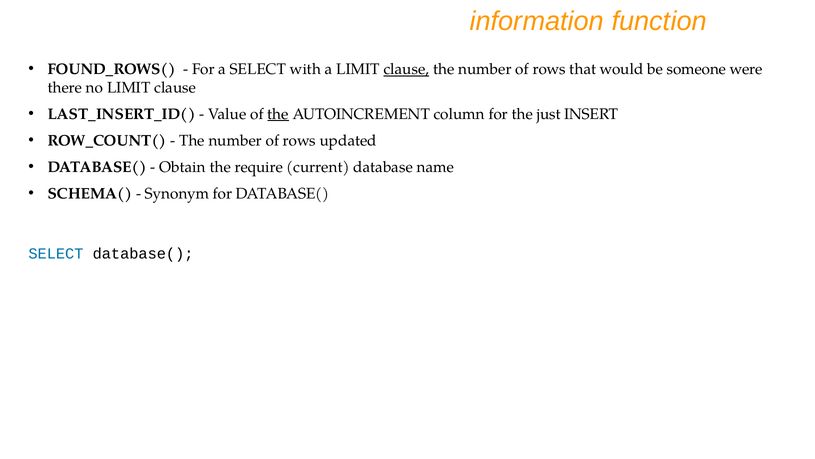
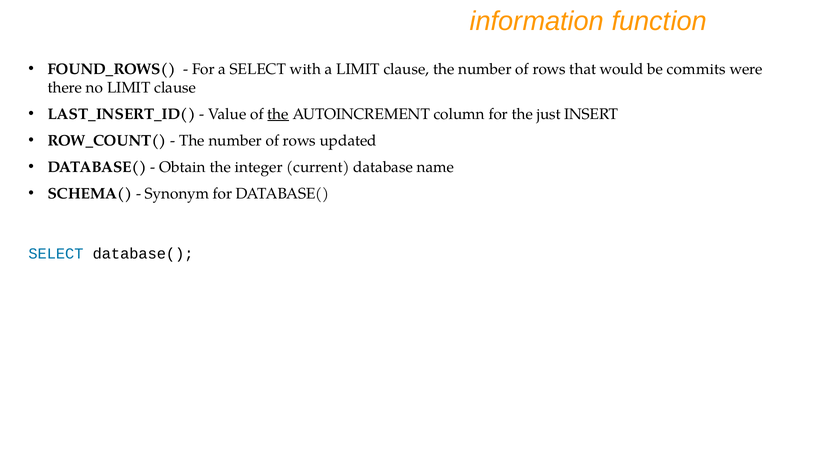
clause underline: present -> none (406, 69)
someone: someone -> commits (696, 69)
require: require -> integer (259, 167)
